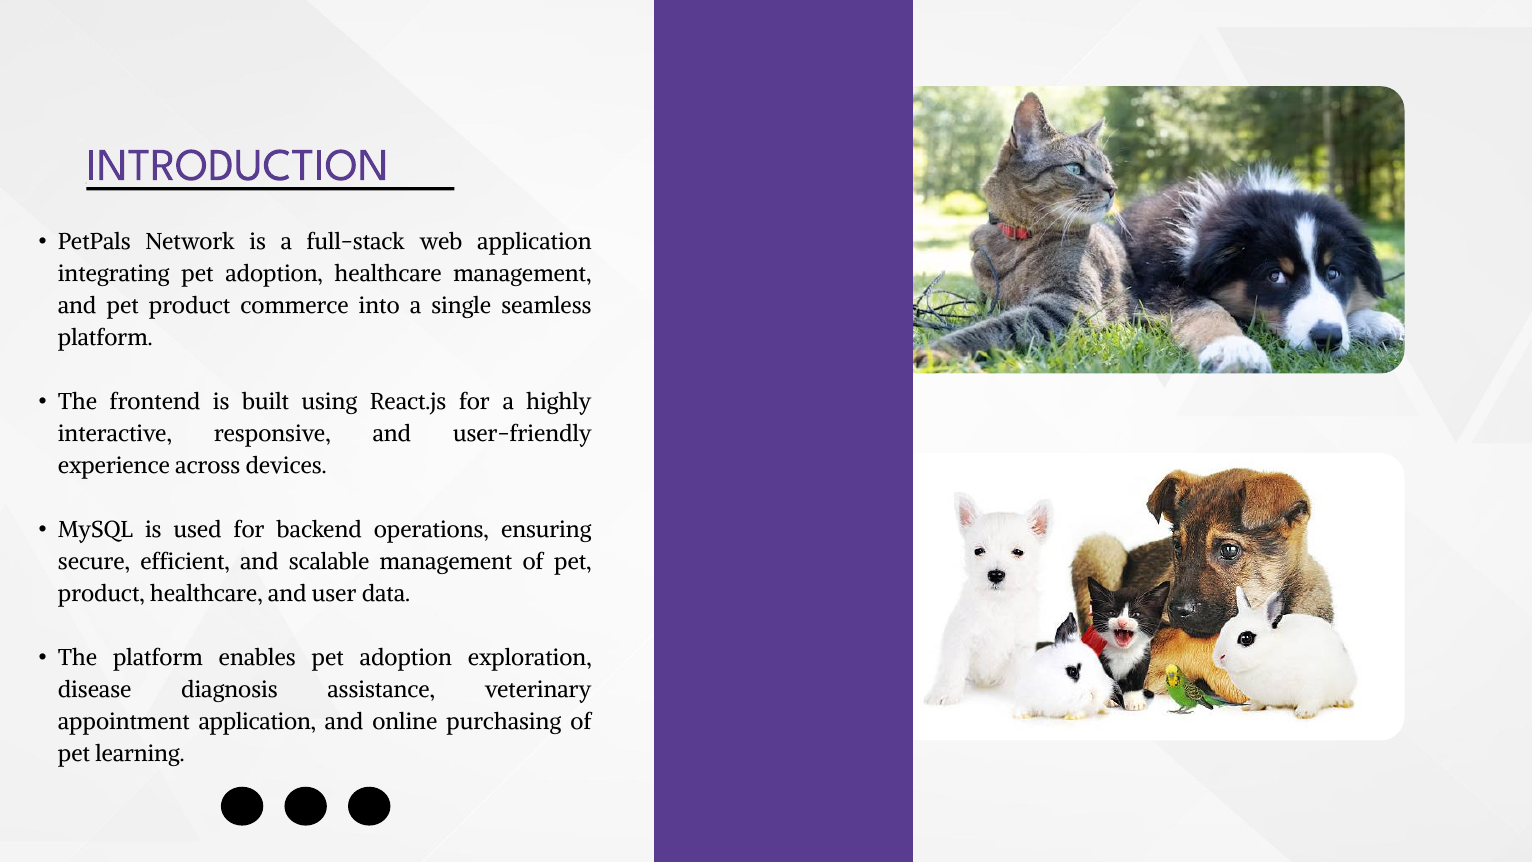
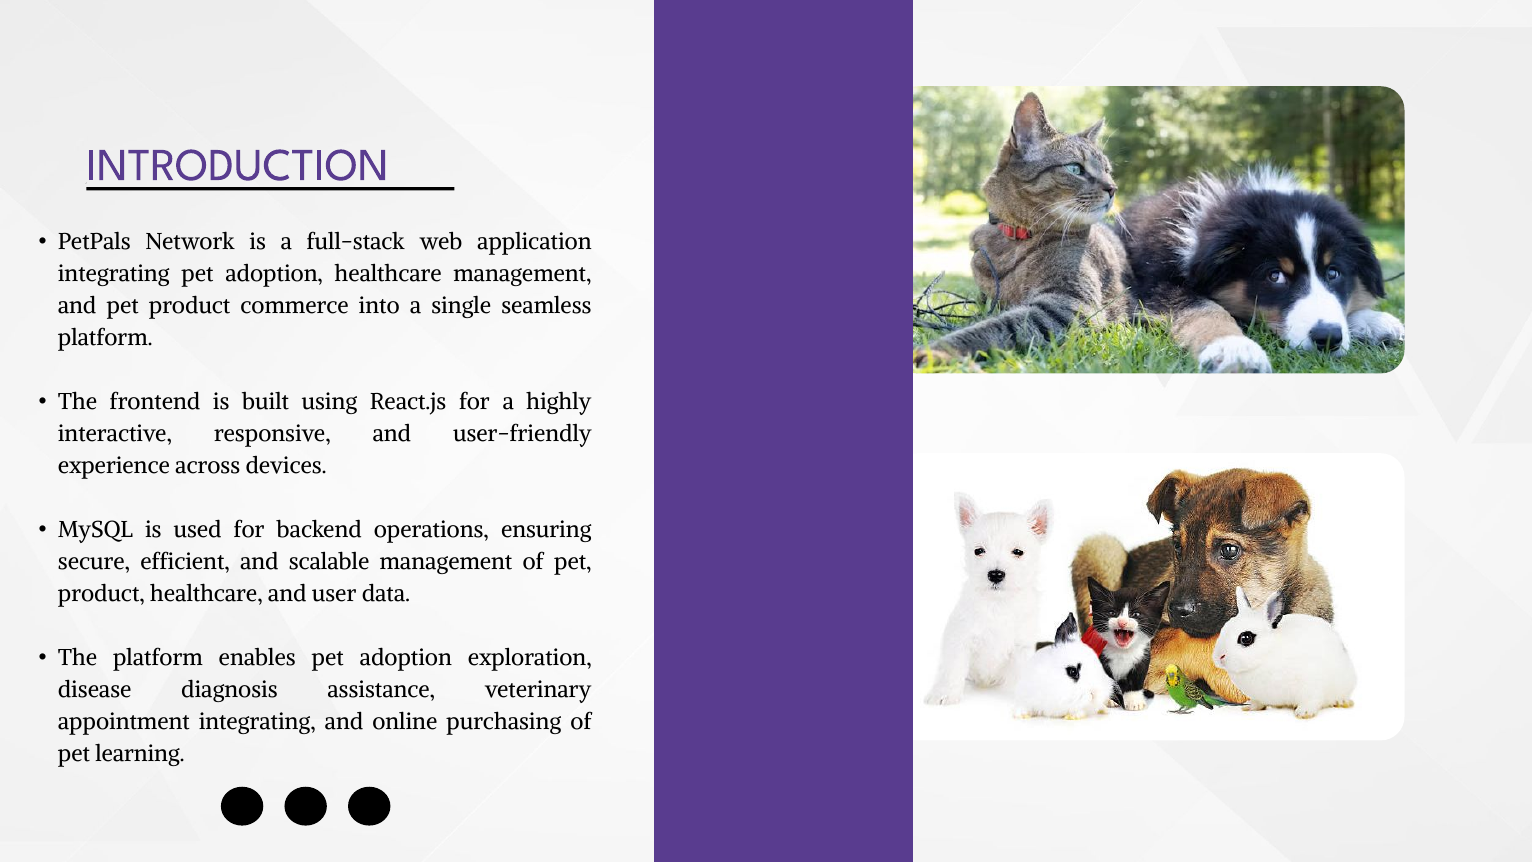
appointment application: application -> integrating (257, 722)
